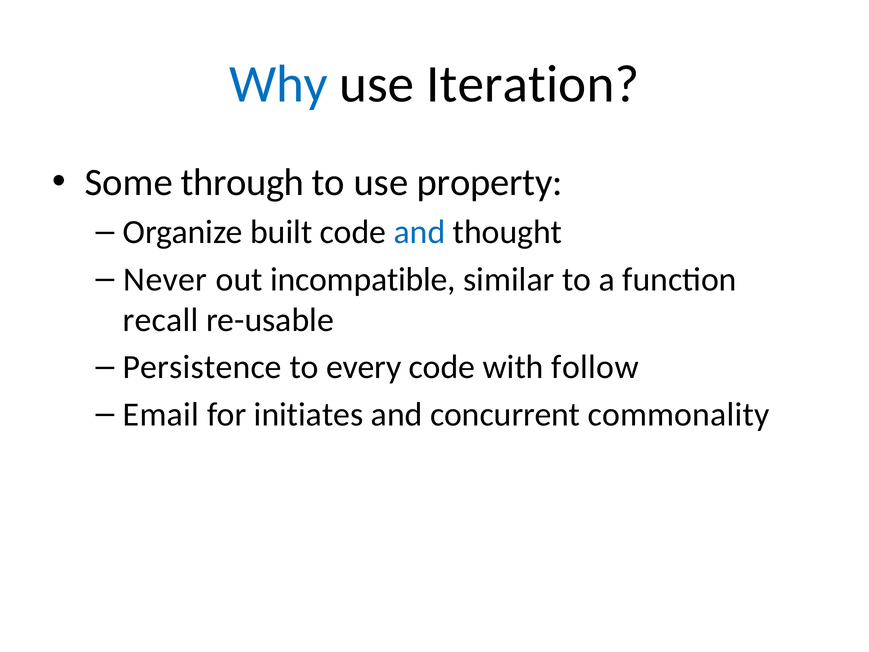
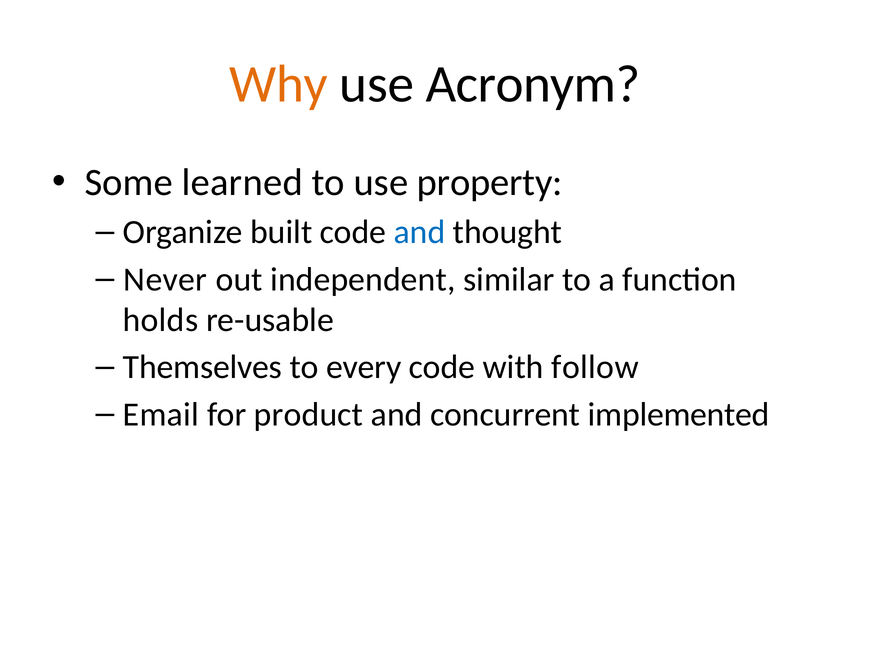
Why colour: blue -> orange (278, 84)
Iteration: Iteration -> Acronym (533, 84)
through: through -> learned (242, 182)
incompatible: incompatible -> independent (363, 279)
recall: recall -> holds (160, 320)
Persistence: Persistence -> Themselves (202, 367)
initiates: initiates -> product (308, 414)
commonality: commonality -> implemented (679, 414)
